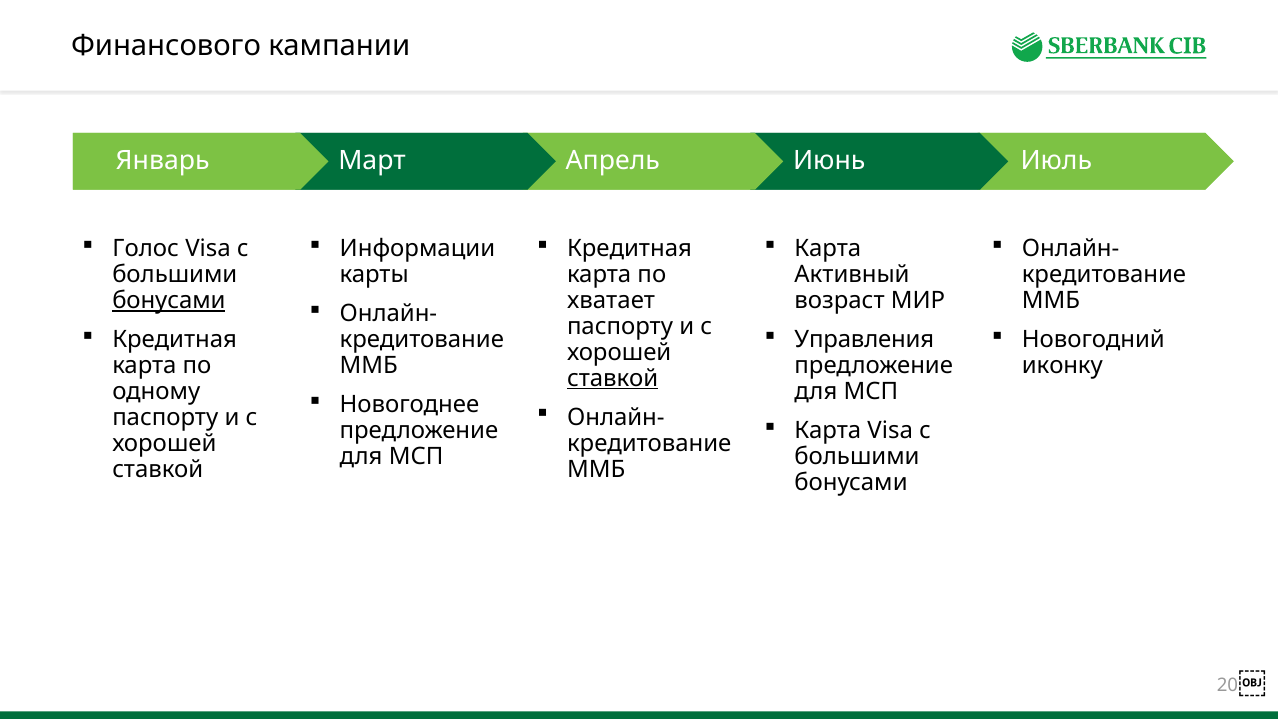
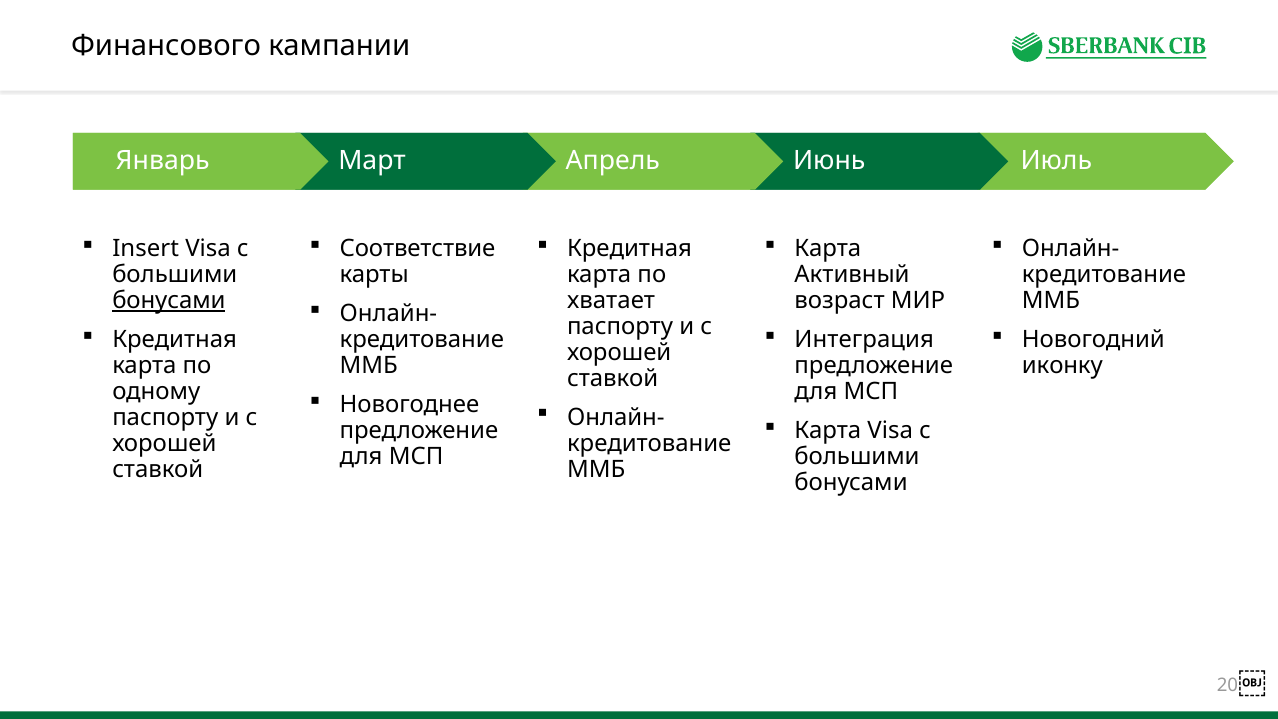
Голос: Голос -> Insert (146, 249)
Информации: Информации -> Соответствие (418, 249)
Управления: Управления -> Интеграция (864, 340)
ставкой underline: present -> none (613, 378)
